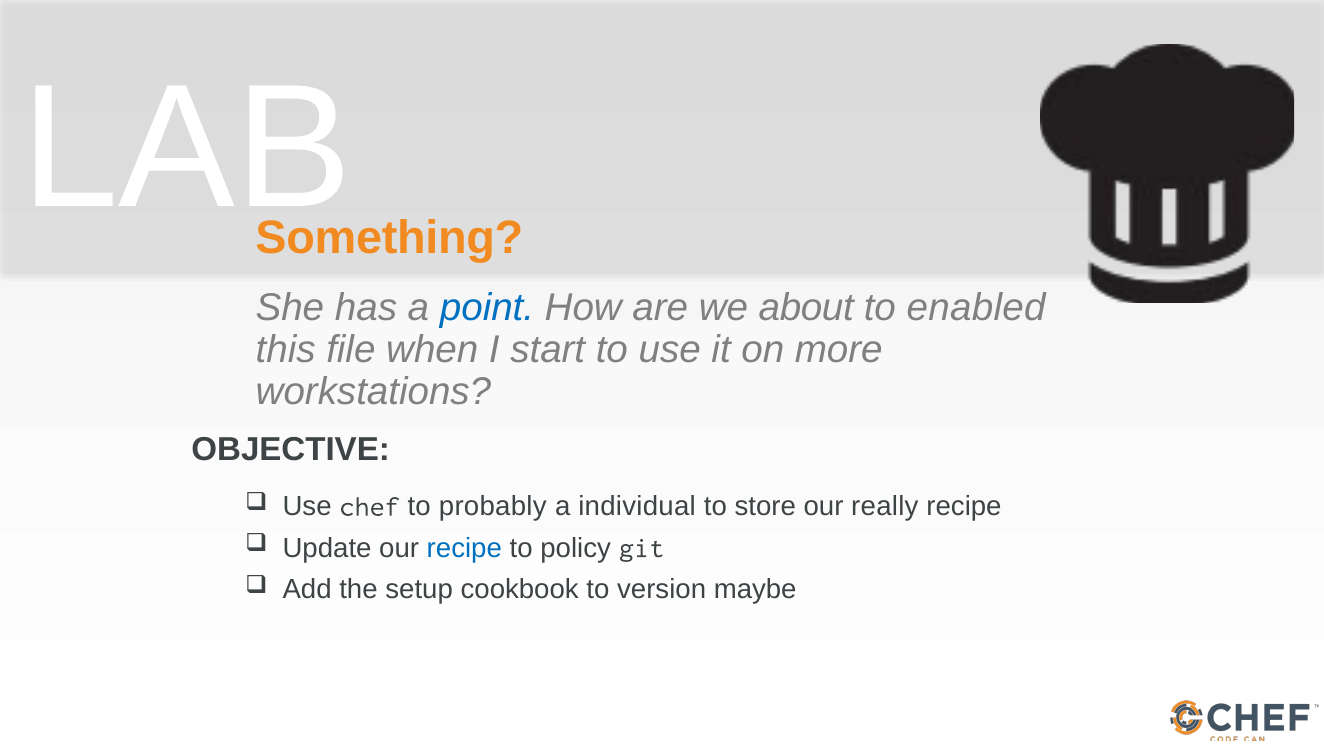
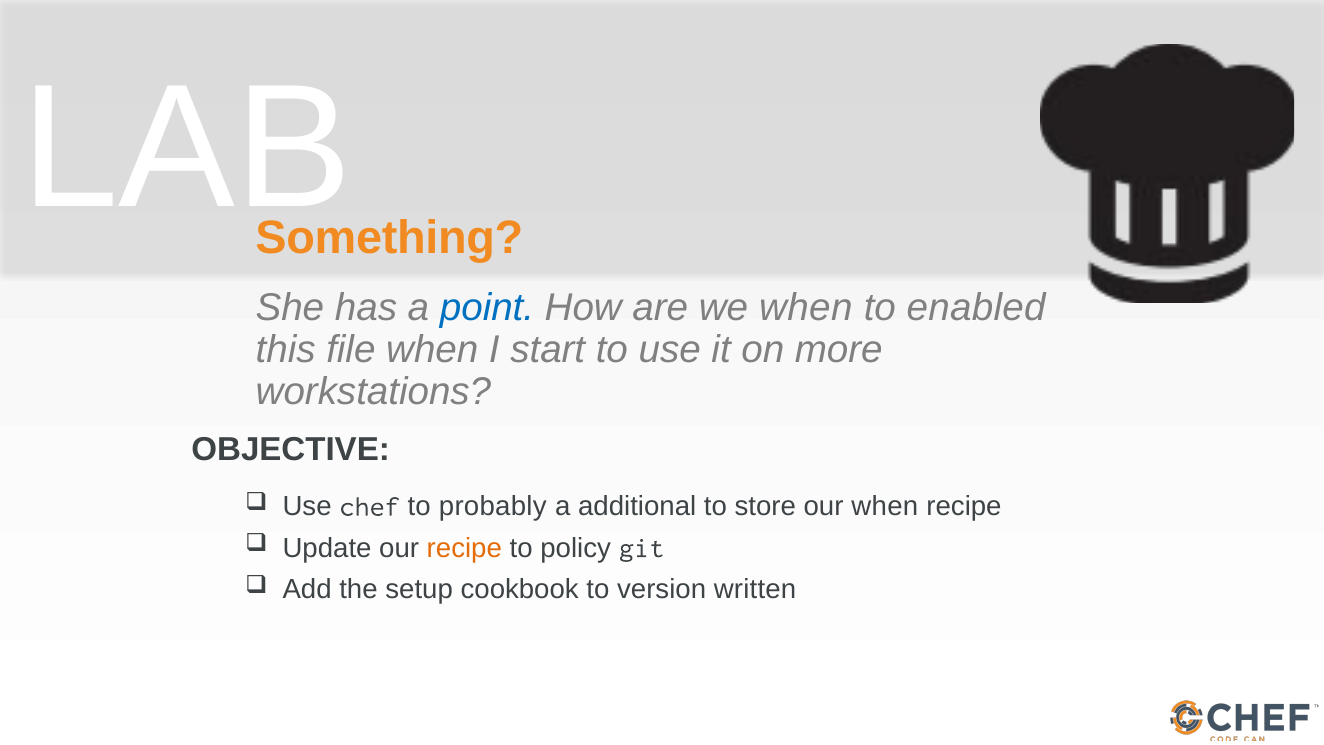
we about: about -> when (806, 308)
individual: individual -> additional (637, 506)
our really: really -> when (885, 506)
recipe colour: blue -> orange (464, 548)
maybe: maybe -> written (755, 589)
